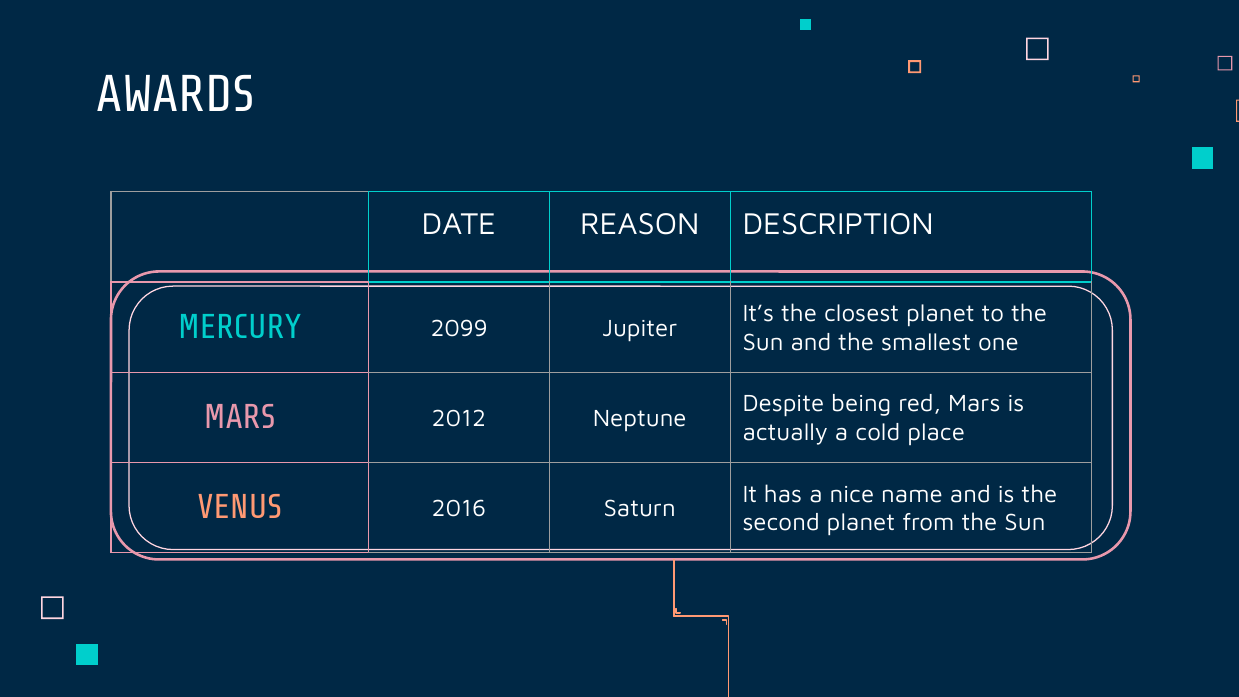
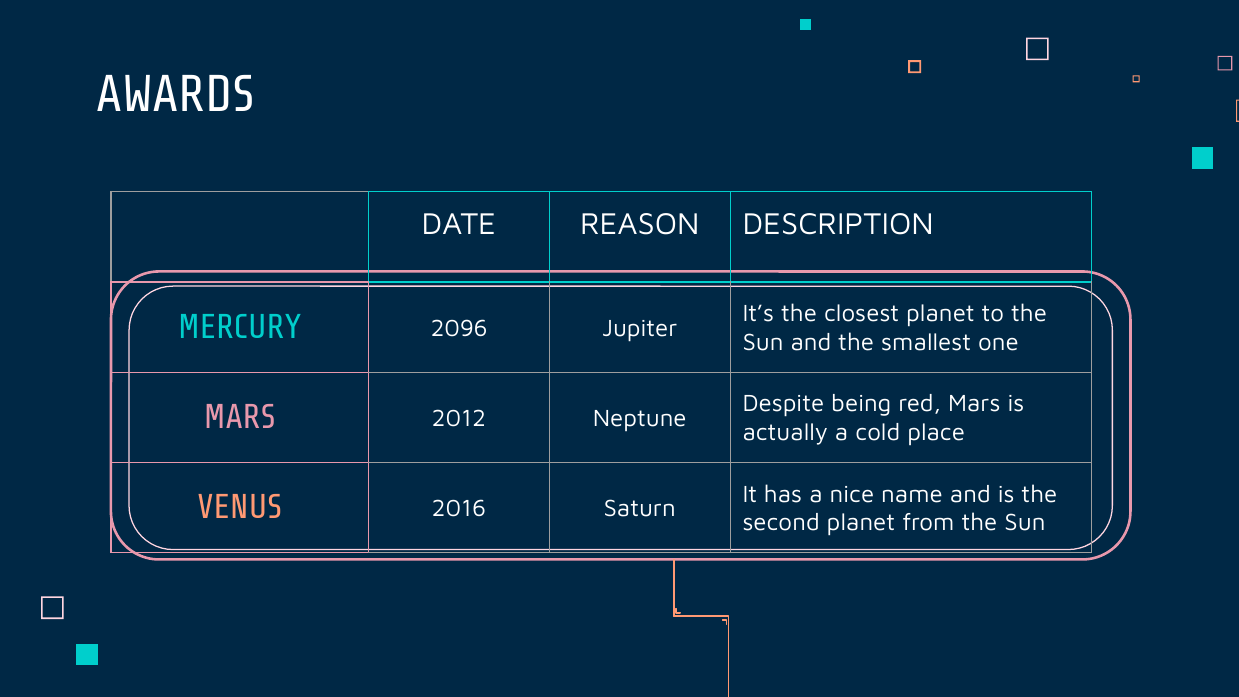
2099: 2099 -> 2096 (459, 328)
